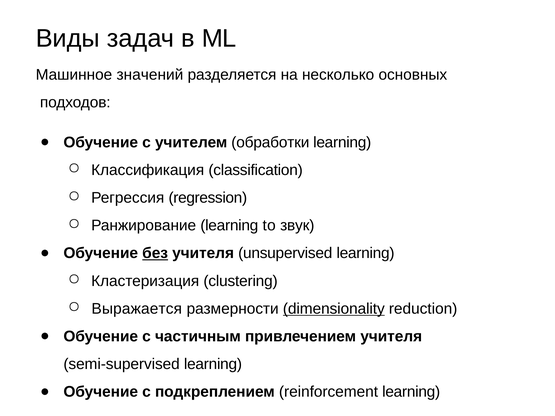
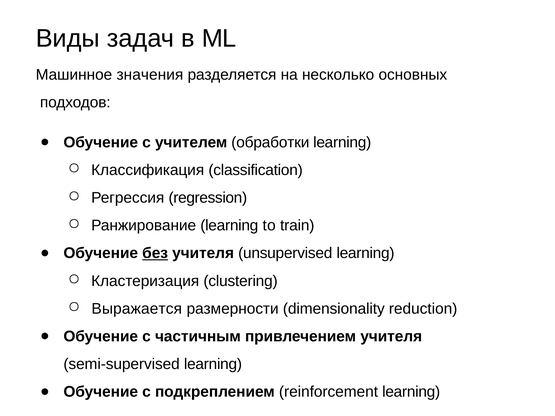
значений: значений -> значения (150, 75)
звук: звук -> train (297, 226)
dimensionality underline: present -> none (334, 309)
